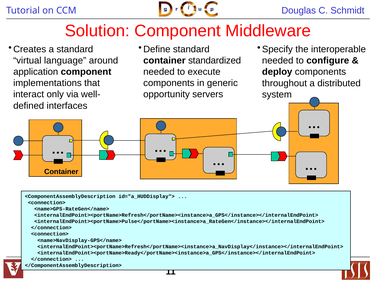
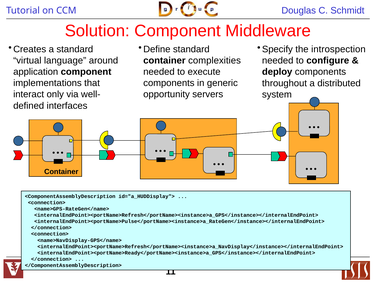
interoperable: interoperable -> introspection (338, 49)
standardized: standardized -> complexities (215, 61)
